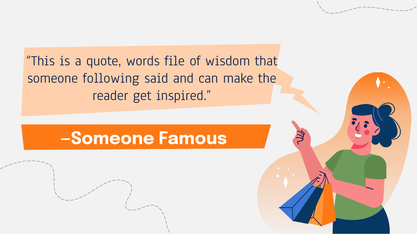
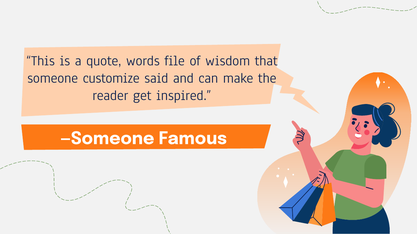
following: following -> customize (111, 78)
